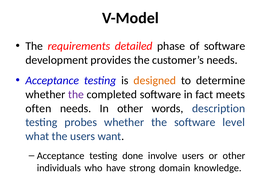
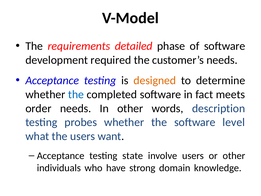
provides: provides -> required (111, 60)
the colour: purple -> blue (76, 94)
often: often -> order (38, 108)
done: done -> state (133, 156)
